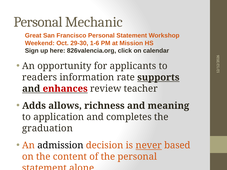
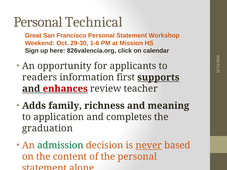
Mechanic: Mechanic -> Technical (94, 22)
rate: rate -> first (126, 77)
allows: allows -> family (65, 106)
admission colour: black -> green (60, 146)
